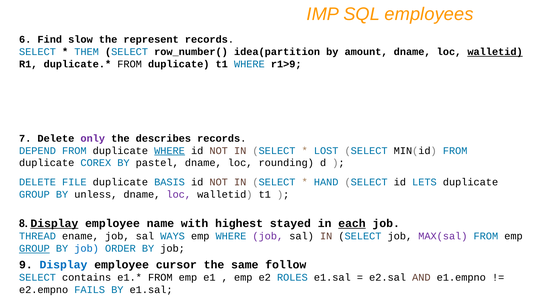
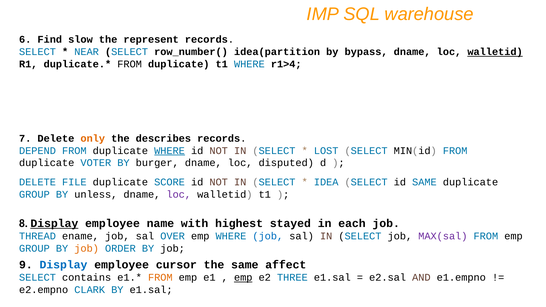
employees: employees -> warehouse (429, 14)
THEM: THEM -> NEAR (87, 52)
amount: amount -> bypass (366, 52)
r1>9: r1>9 -> r1>4 (286, 64)
only colour: purple -> orange (93, 138)
COREX: COREX -> VOTER (96, 163)
pastel: pastel -> burger (157, 163)
rounding: rounding -> disputed (286, 163)
BASIS: BASIS -> SCORE (170, 182)
HAND: HAND -> IDEA (326, 182)
id LETS: LETS -> SAME (424, 182)
each underline: present -> none (352, 223)
WAYS: WAYS -> OVER (173, 236)
job colour: purple -> blue (268, 236)
GROUP underline: present -> none (34, 249)
job colour: blue -> orange (87, 249)
follow: follow -> affect (286, 265)
FROM colour: black -> orange (160, 278)
emp underline: none -> present (243, 278)
ROLES: ROLES -> THREE (292, 278)
FAILS: FAILS -> CLARK (90, 290)
